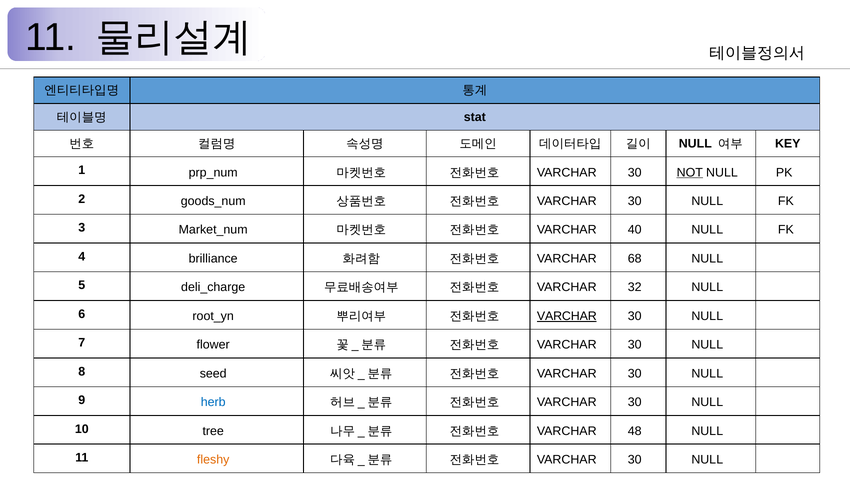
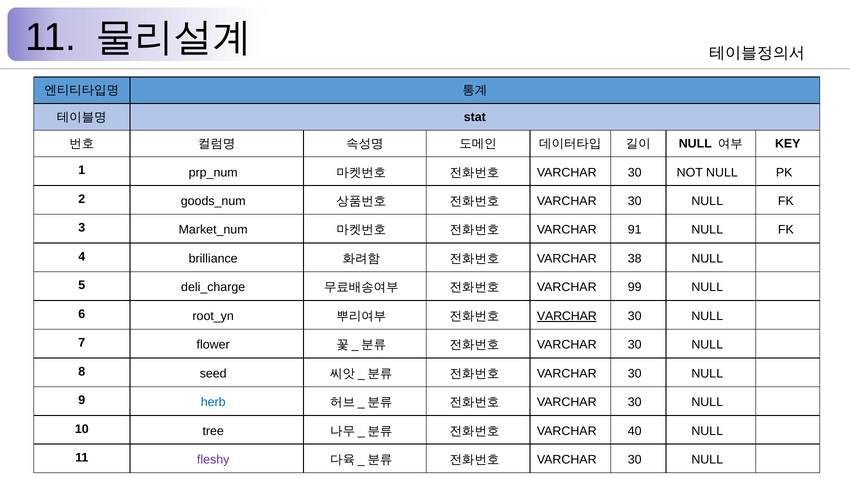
NOT underline: present -> none (690, 172)
40: 40 -> 91 (635, 230)
68: 68 -> 38 (635, 259)
32: 32 -> 99 (635, 287)
48: 48 -> 40 (635, 431)
fleshy colour: orange -> purple (213, 460)
